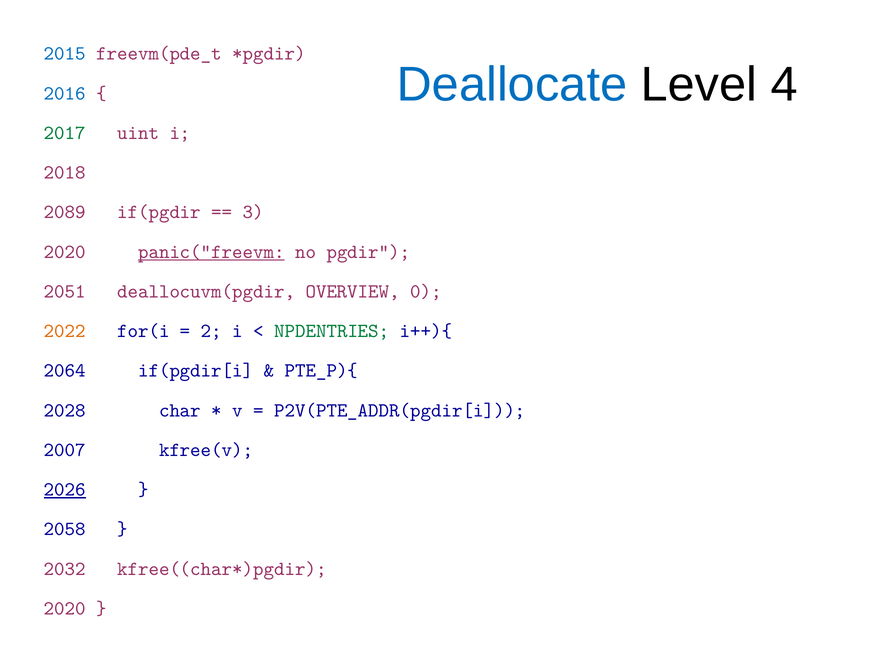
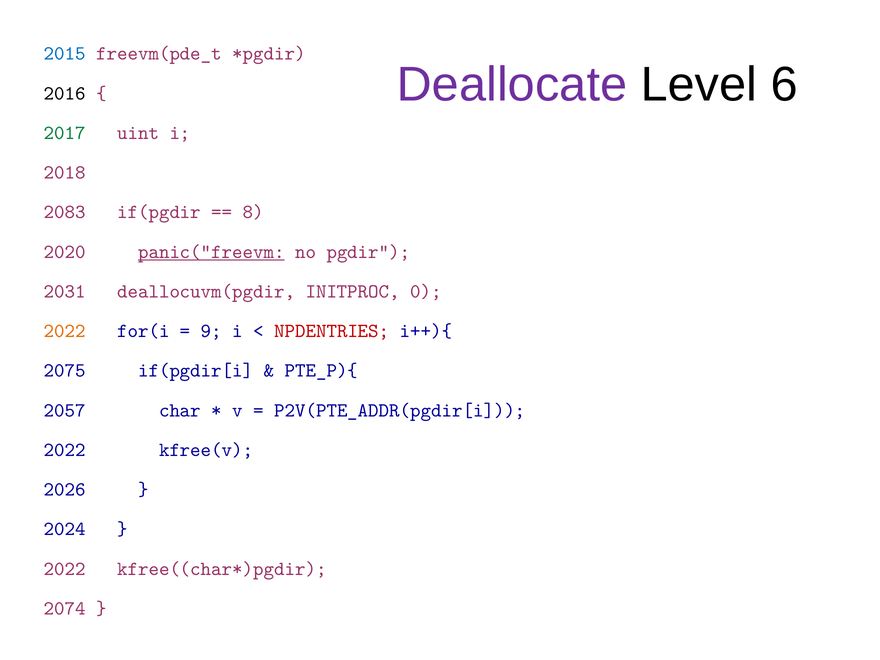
Deallocate colour: blue -> purple (512, 85)
4: 4 -> 6 (784, 85)
2016 colour: blue -> black (65, 93)
2089: 2089 -> 2083 (65, 212)
3: 3 -> 8 (253, 212)
2051: 2051 -> 2031 (65, 291)
OVERVIEW: OVERVIEW -> INITPROC (353, 291)
2: 2 -> 9 (211, 331)
NPDENTRIES colour: green -> red (332, 331)
2064: 2064 -> 2075 (65, 370)
2028: 2028 -> 2057 (65, 410)
2007: 2007 -> 2022 (65, 450)
2026 underline: present -> none (65, 489)
2058: 2058 -> 2024 (65, 529)
2032: 2032 -> 2022 (65, 568)
2020: 2020 -> 2074 (65, 608)
